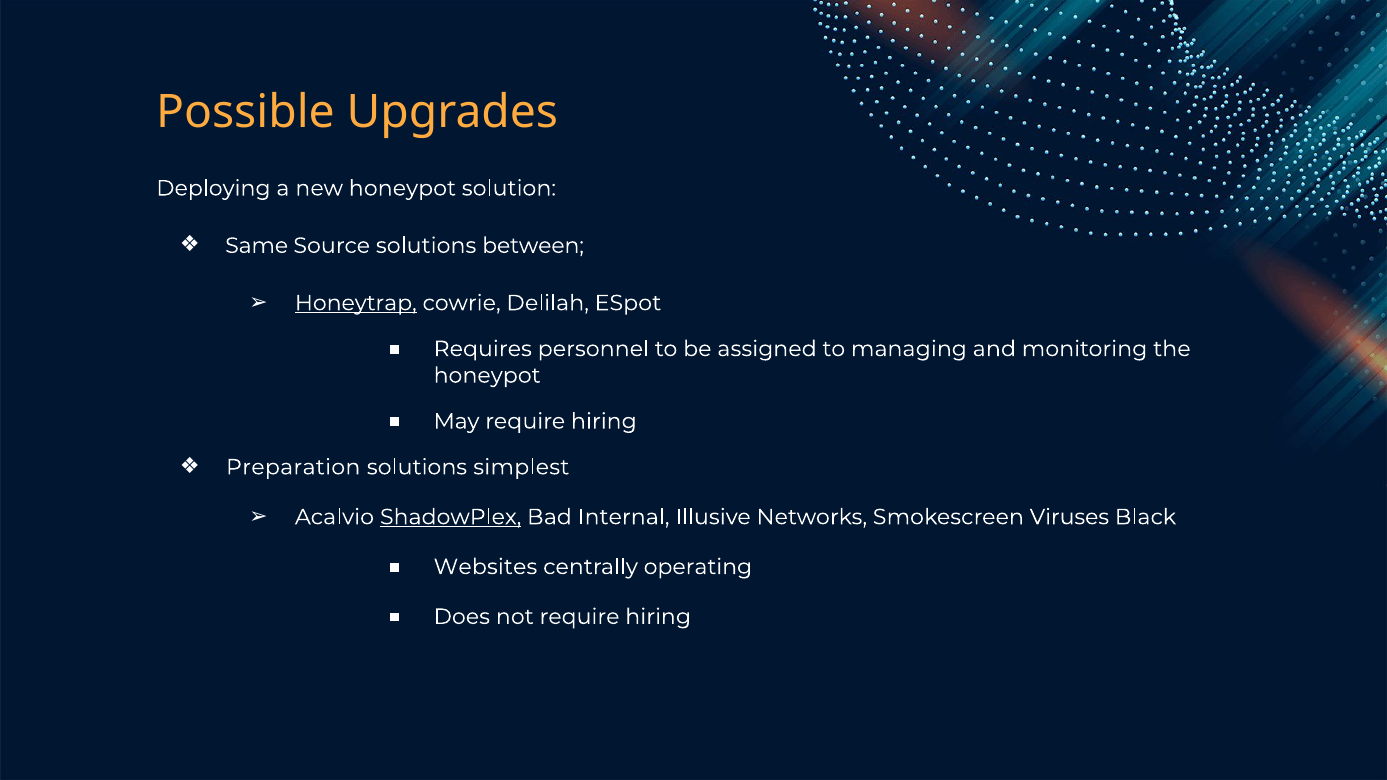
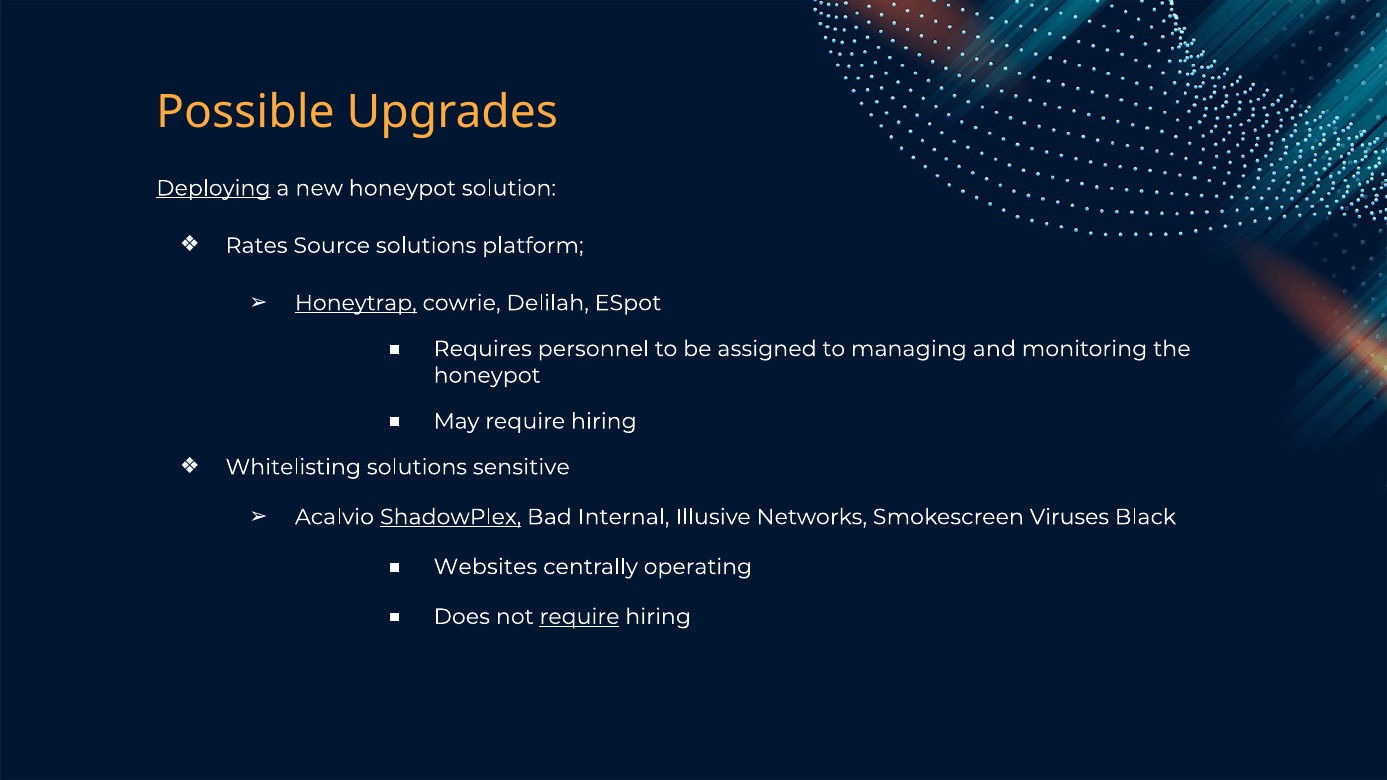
Deploying underline: none -> present (213, 188)
Same: Same -> Rates (257, 246)
between: between -> platform (533, 246)
Preparation: Preparation -> Whitelisting (293, 467)
simplest: simplest -> sensitive (521, 467)
require underline: none -> present (580, 617)
